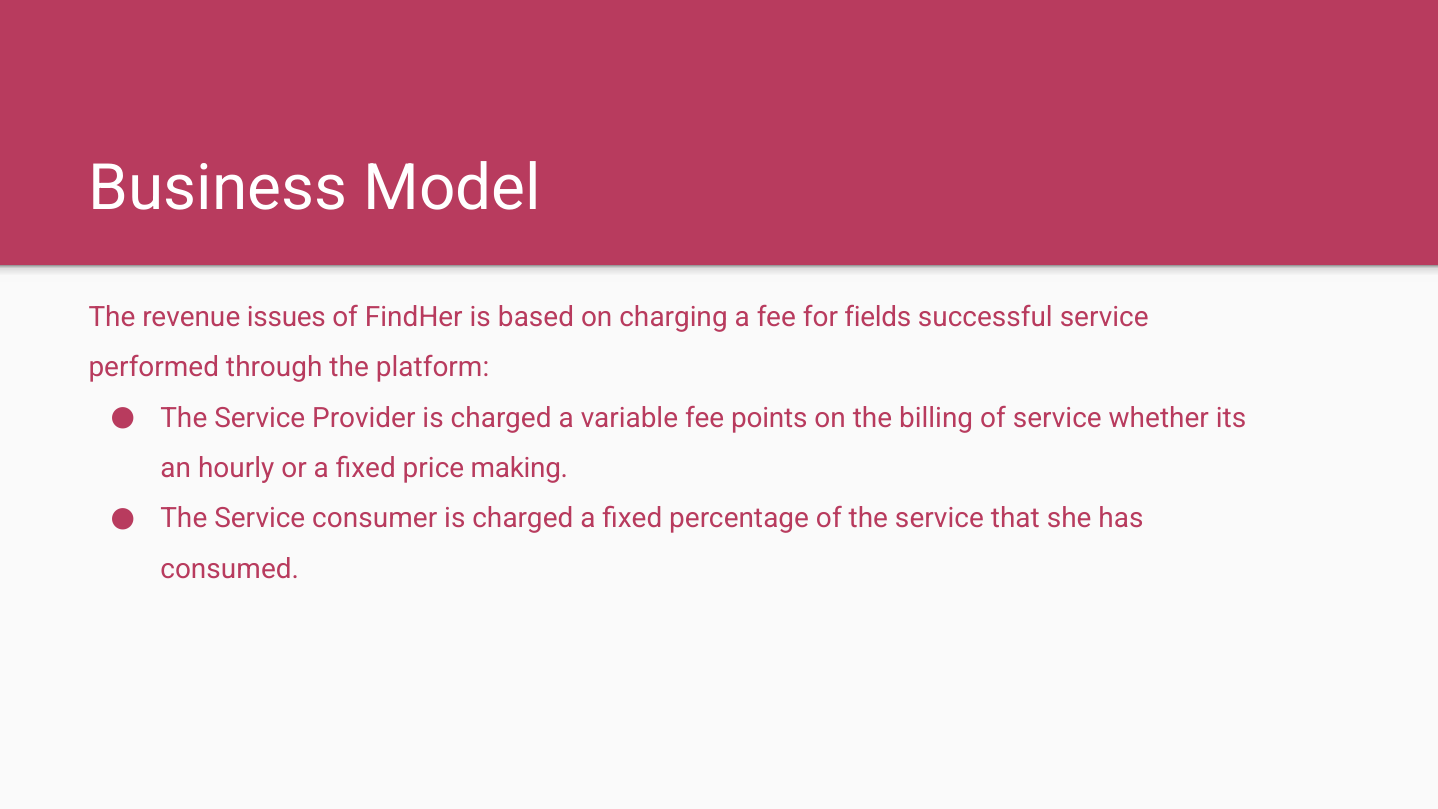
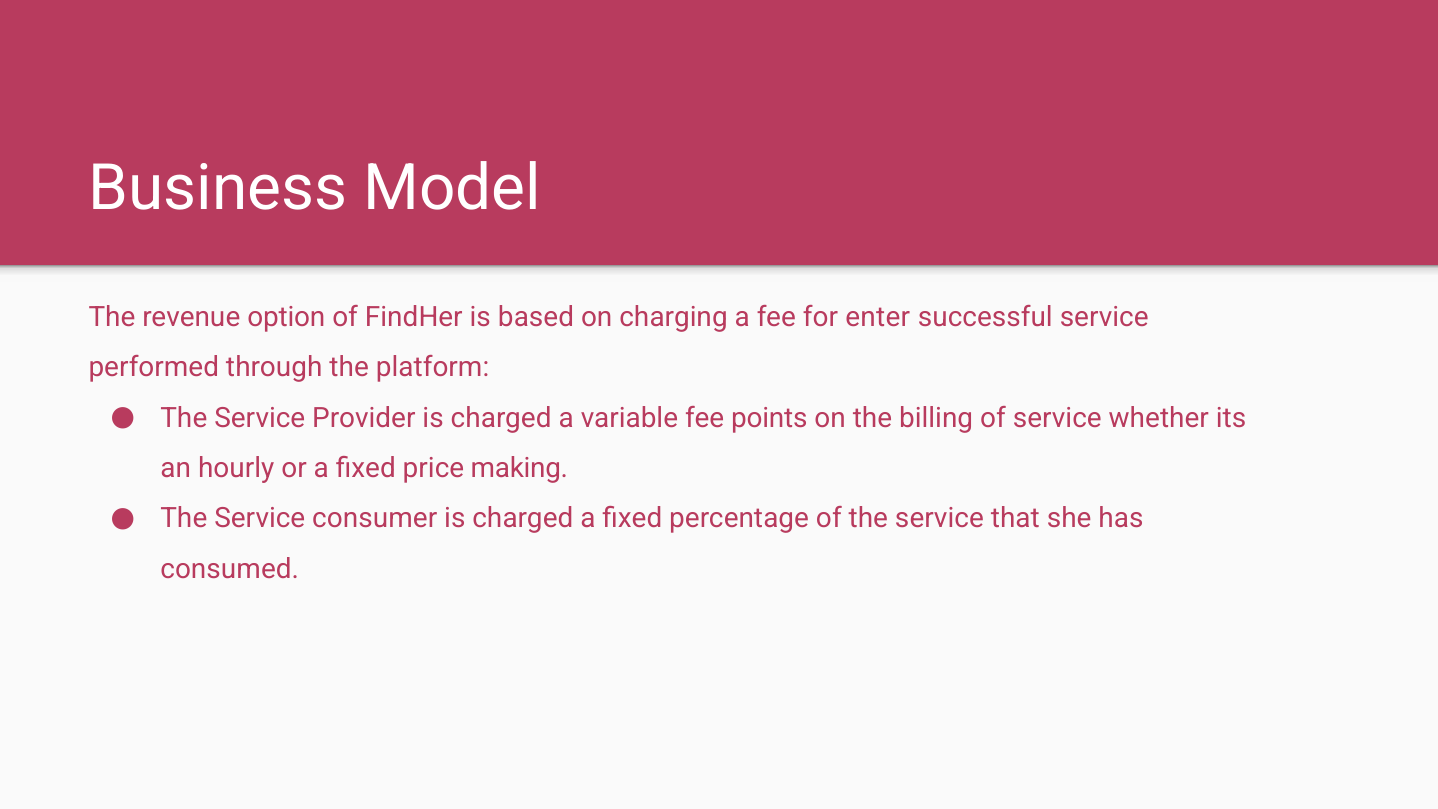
issues: issues -> option (286, 317)
fields: fields -> enter (878, 317)
